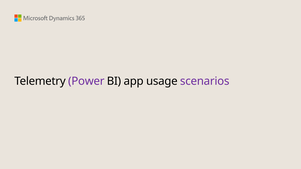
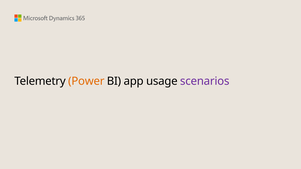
Power colour: purple -> orange (86, 81)
